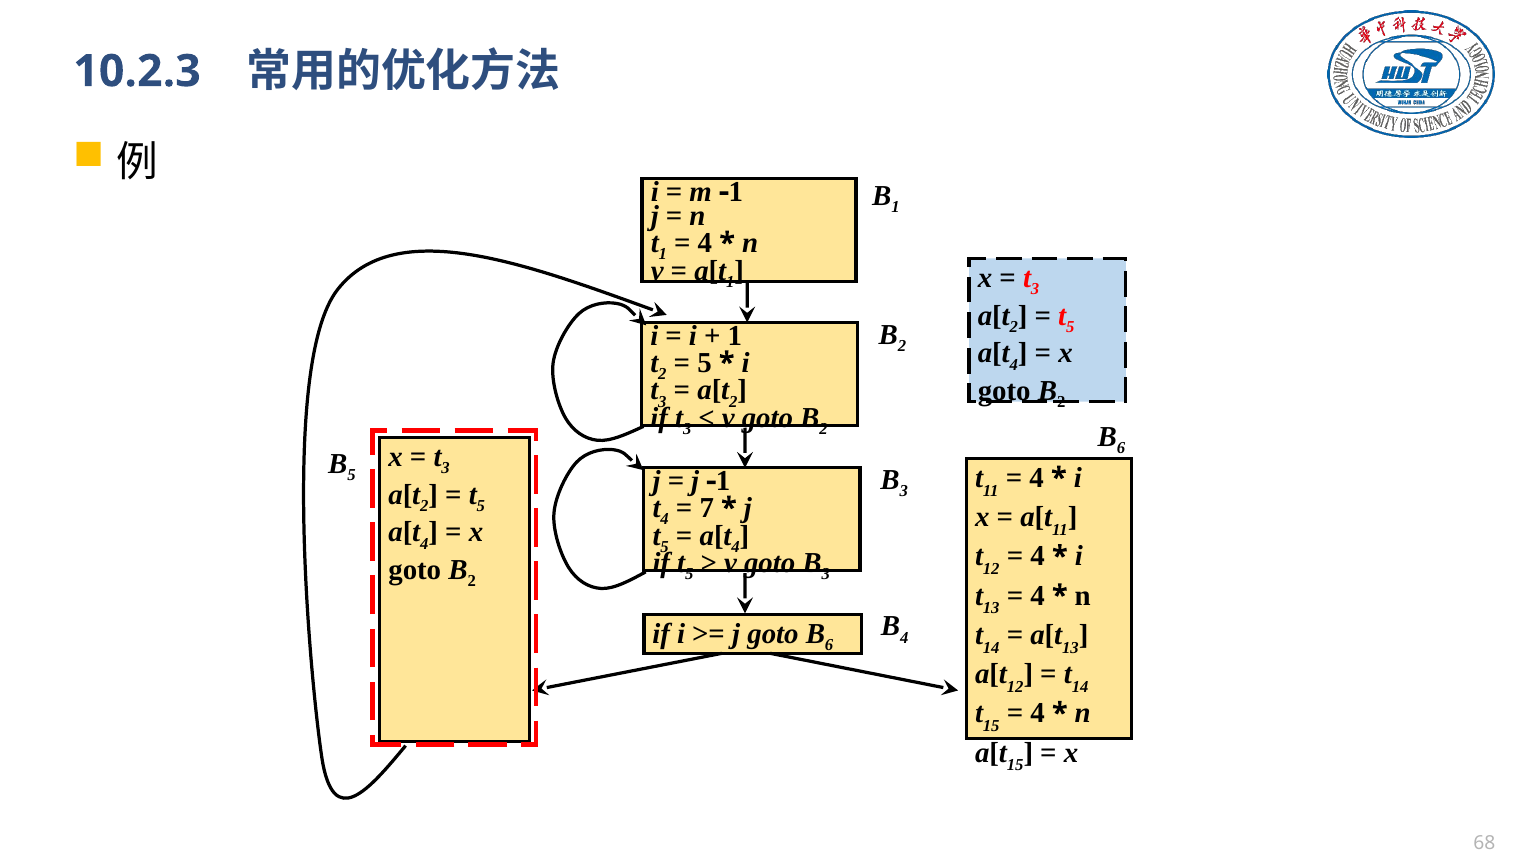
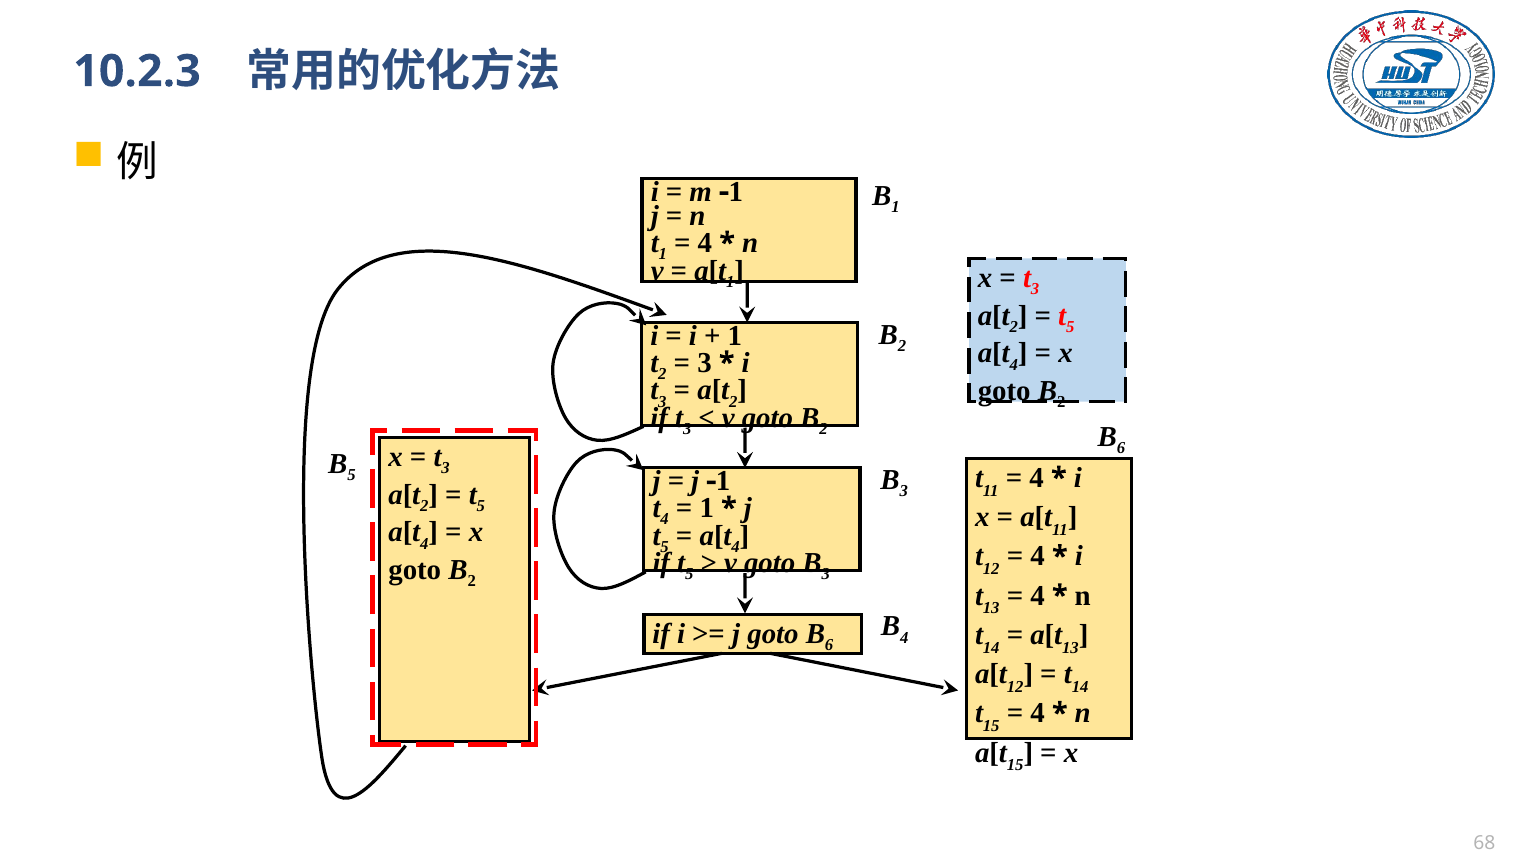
5: 5 -> 3 (704, 362)
7: 7 -> 1 (707, 508)
